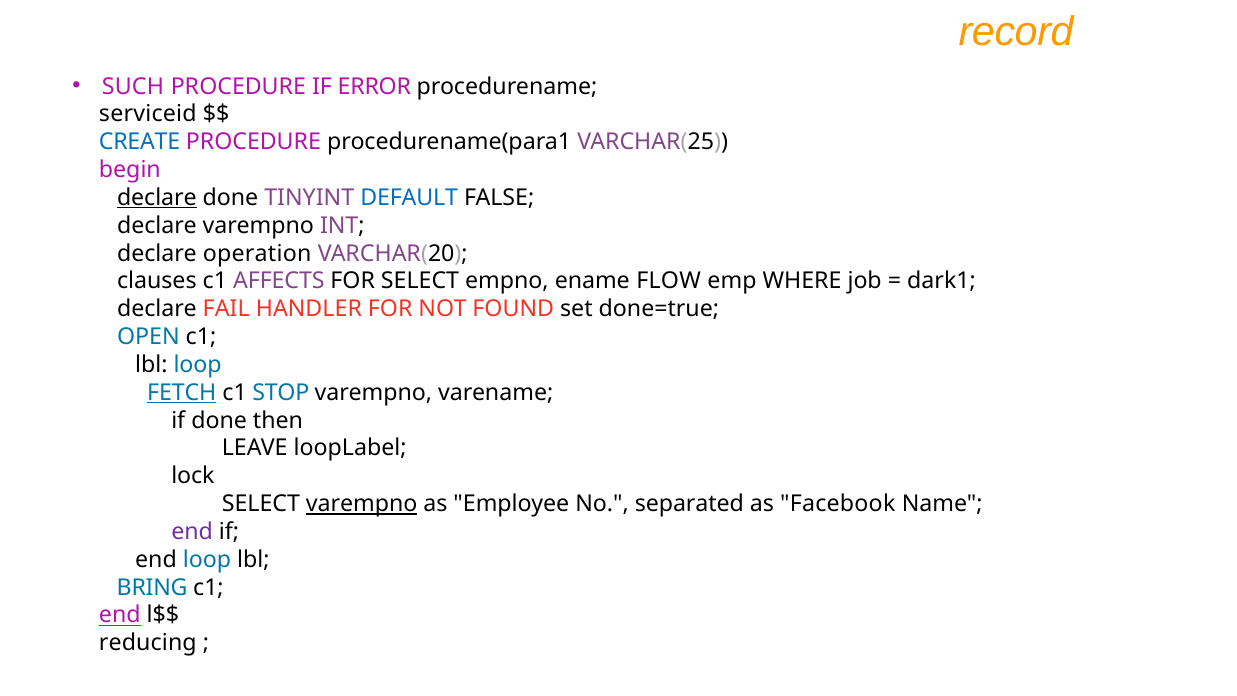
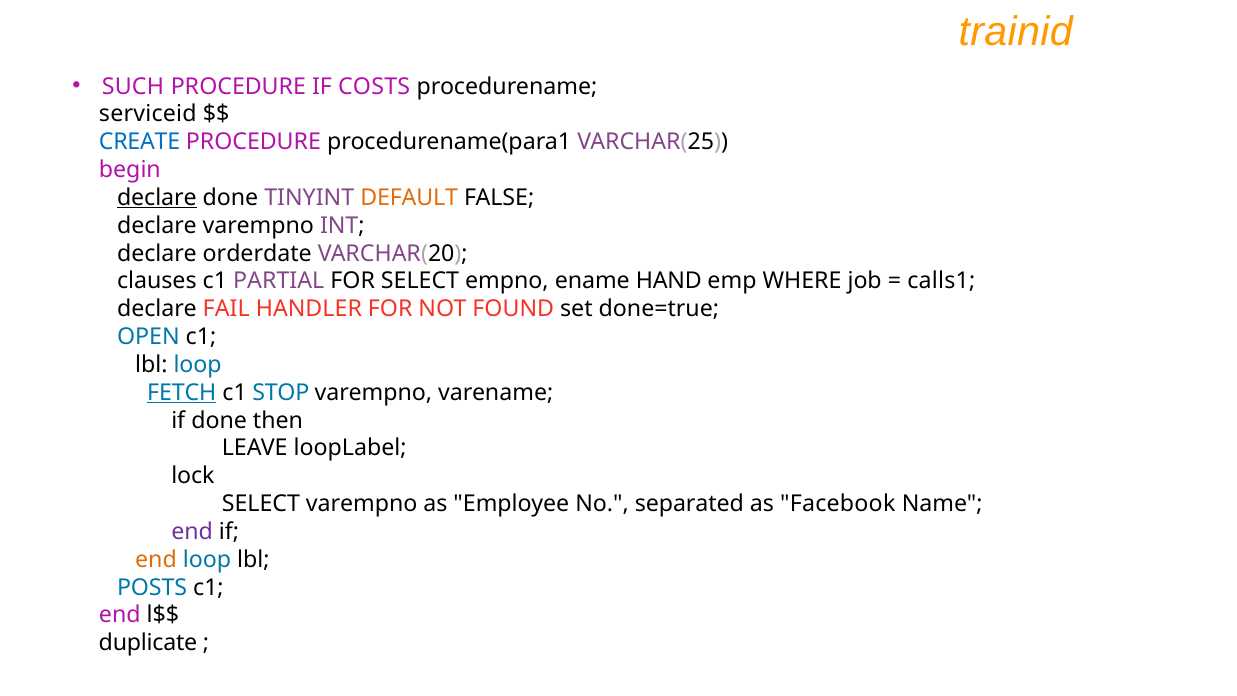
record: record -> trainid (1016, 32)
ERROR: ERROR -> COSTS (374, 86)
DEFAULT colour: blue -> orange (409, 198)
operation: operation -> orderdate (257, 253)
AFFECTS: AFFECTS -> PARTIAL (279, 281)
FLOW: FLOW -> HAND (669, 281)
dark1: dark1 -> calls1 (941, 281)
varempno underline: present -> none (362, 504)
end colour: black -> orange (156, 559)
BRING: BRING -> POSTS (152, 587)
end underline: present -> none (120, 615)
reducing: reducing -> duplicate (148, 643)
